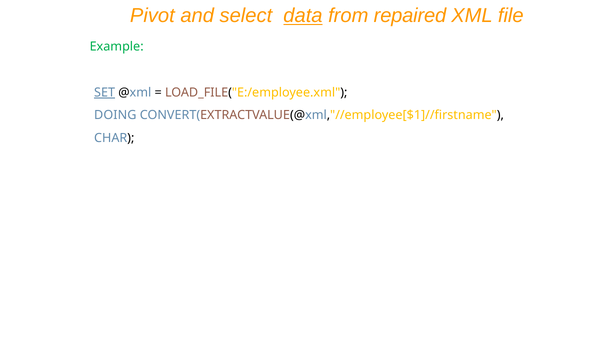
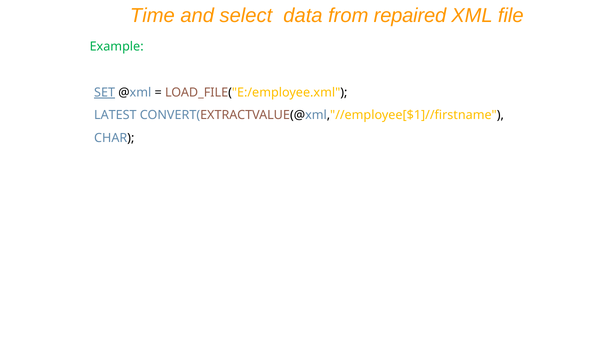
Pivot: Pivot -> Time (152, 16)
data underline: present -> none (303, 16)
DOING: DOING -> LATEST (115, 115)
